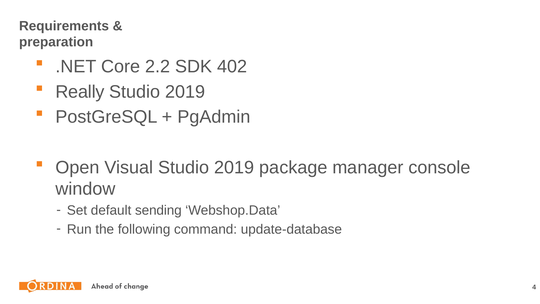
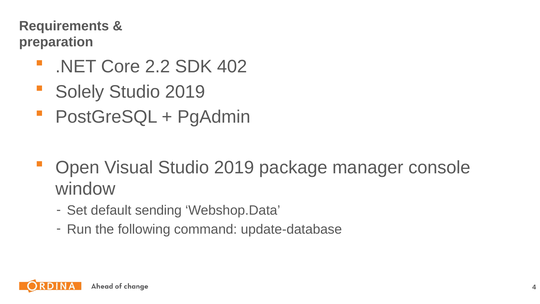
Really: Really -> Solely (80, 92)
